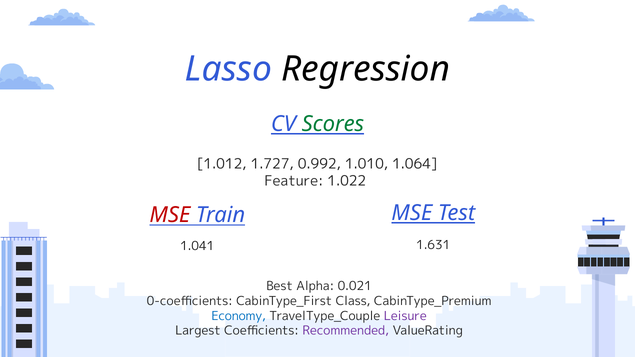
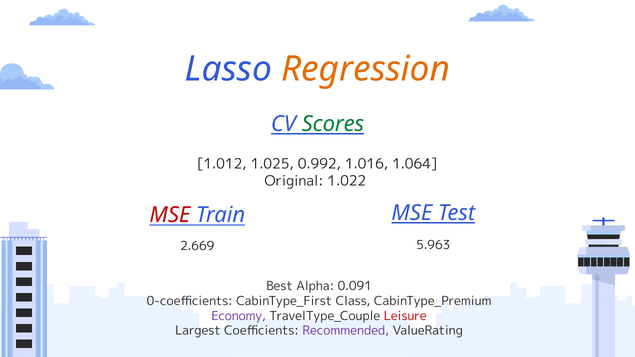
Regression colour: black -> orange (366, 69)
1.727: 1.727 -> 1.025 (272, 164)
1.010: 1.010 -> 1.016 (367, 164)
Feature: Feature -> Original (294, 181)
1.631: 1.631 -> 5.963 (433, 245)
1.041: 1.041 -> 2.669 (197, 246)
0.021: 0.021 -> 0.091 (355, 286)
Economy colour: blue -> purple (239, 316)
Leisure colour: purple -> red (405, 316)
